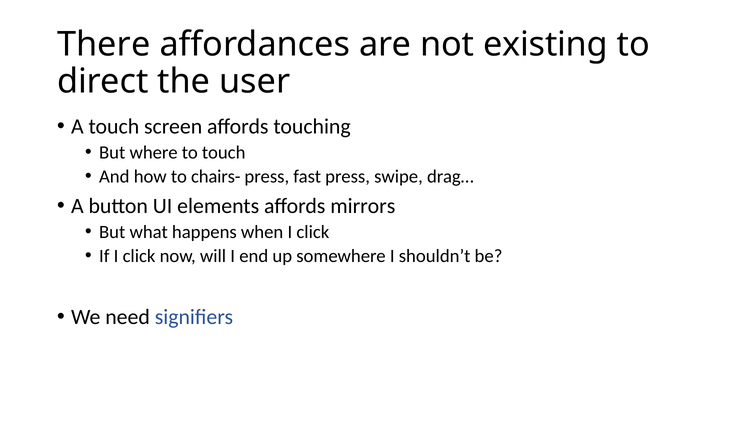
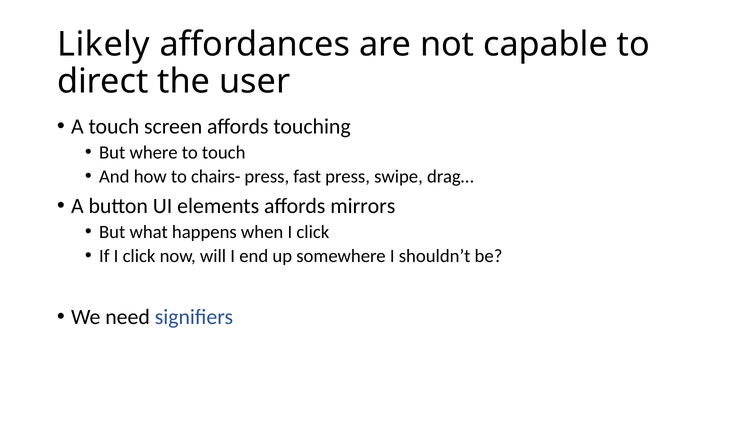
There: There -> Likely (104, 44)
existing: existing -> capable (546, 44)
